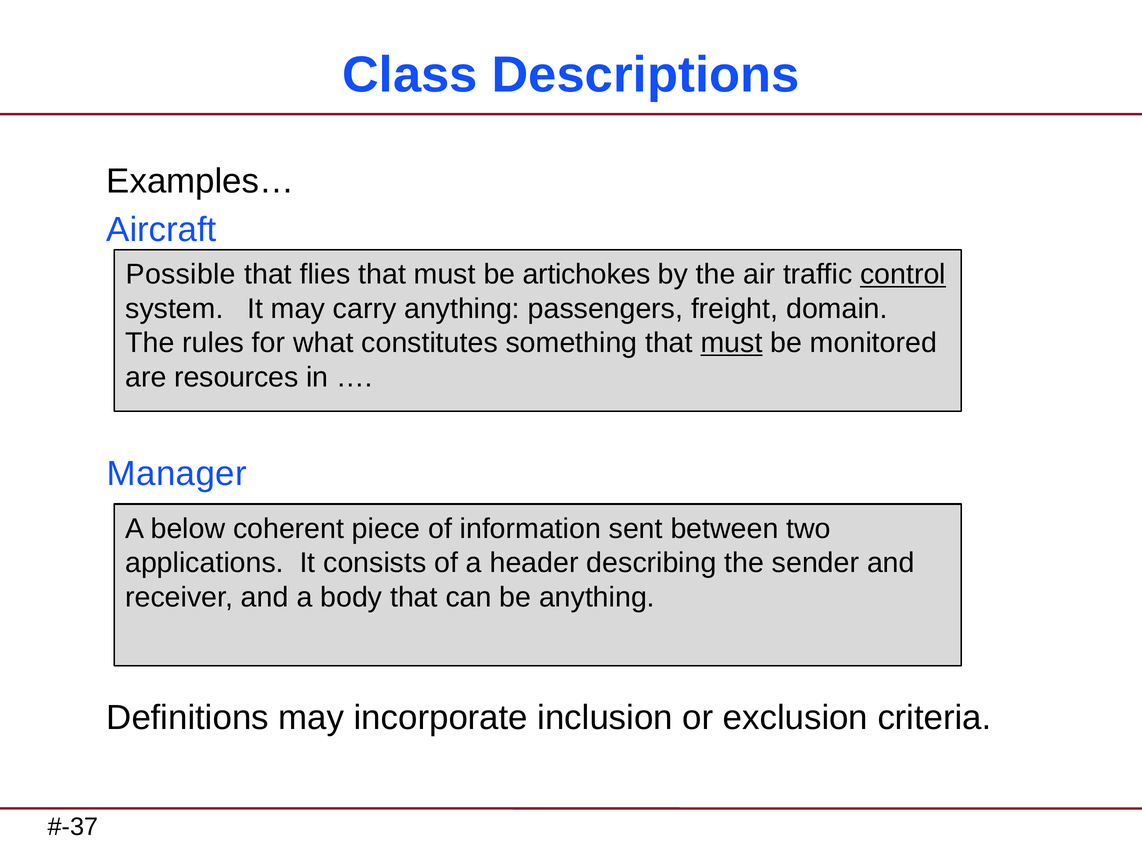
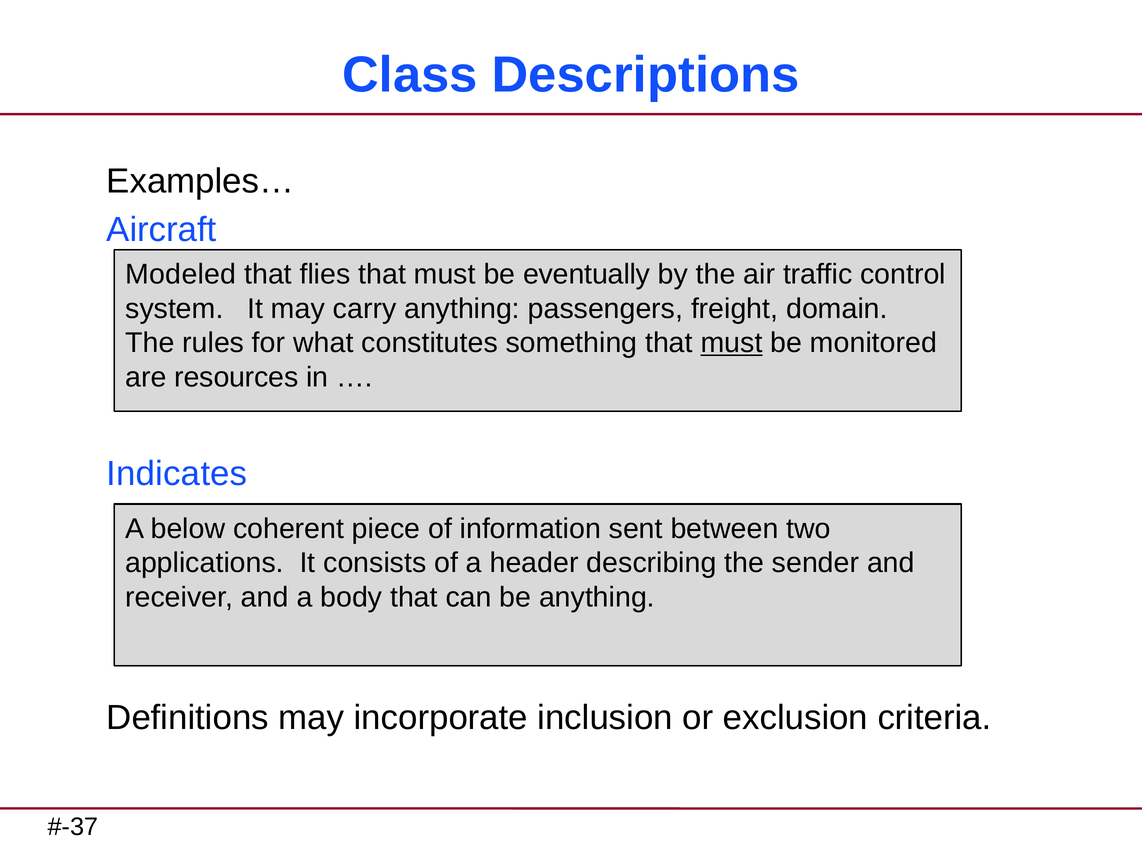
Possible: Possible -> Modeled (181, 275)
artichokes: artichokes -> eventually (587, 275)
control underline: present -> none (903, 275)
Manager: Manager -> Indicates (177, 474)
